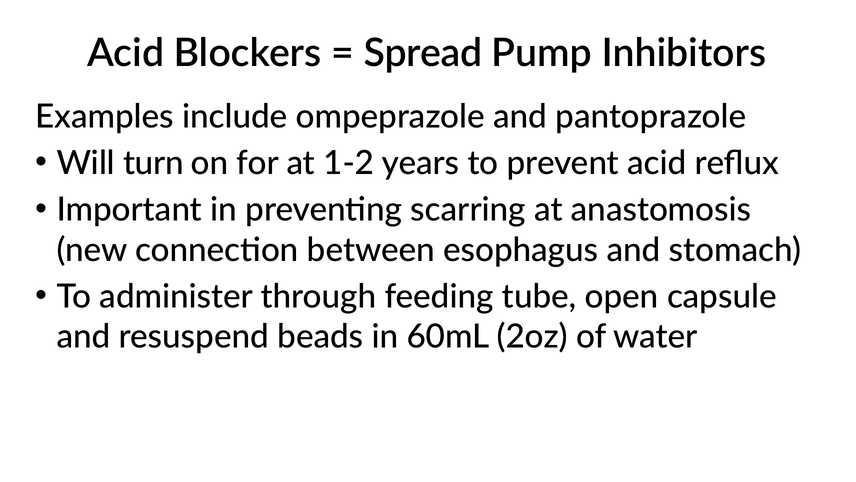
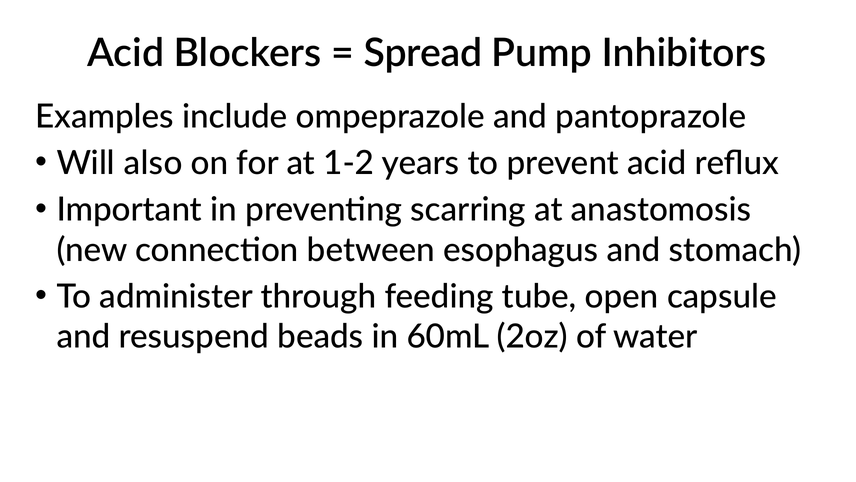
turn: turn -> also (153, 163)
